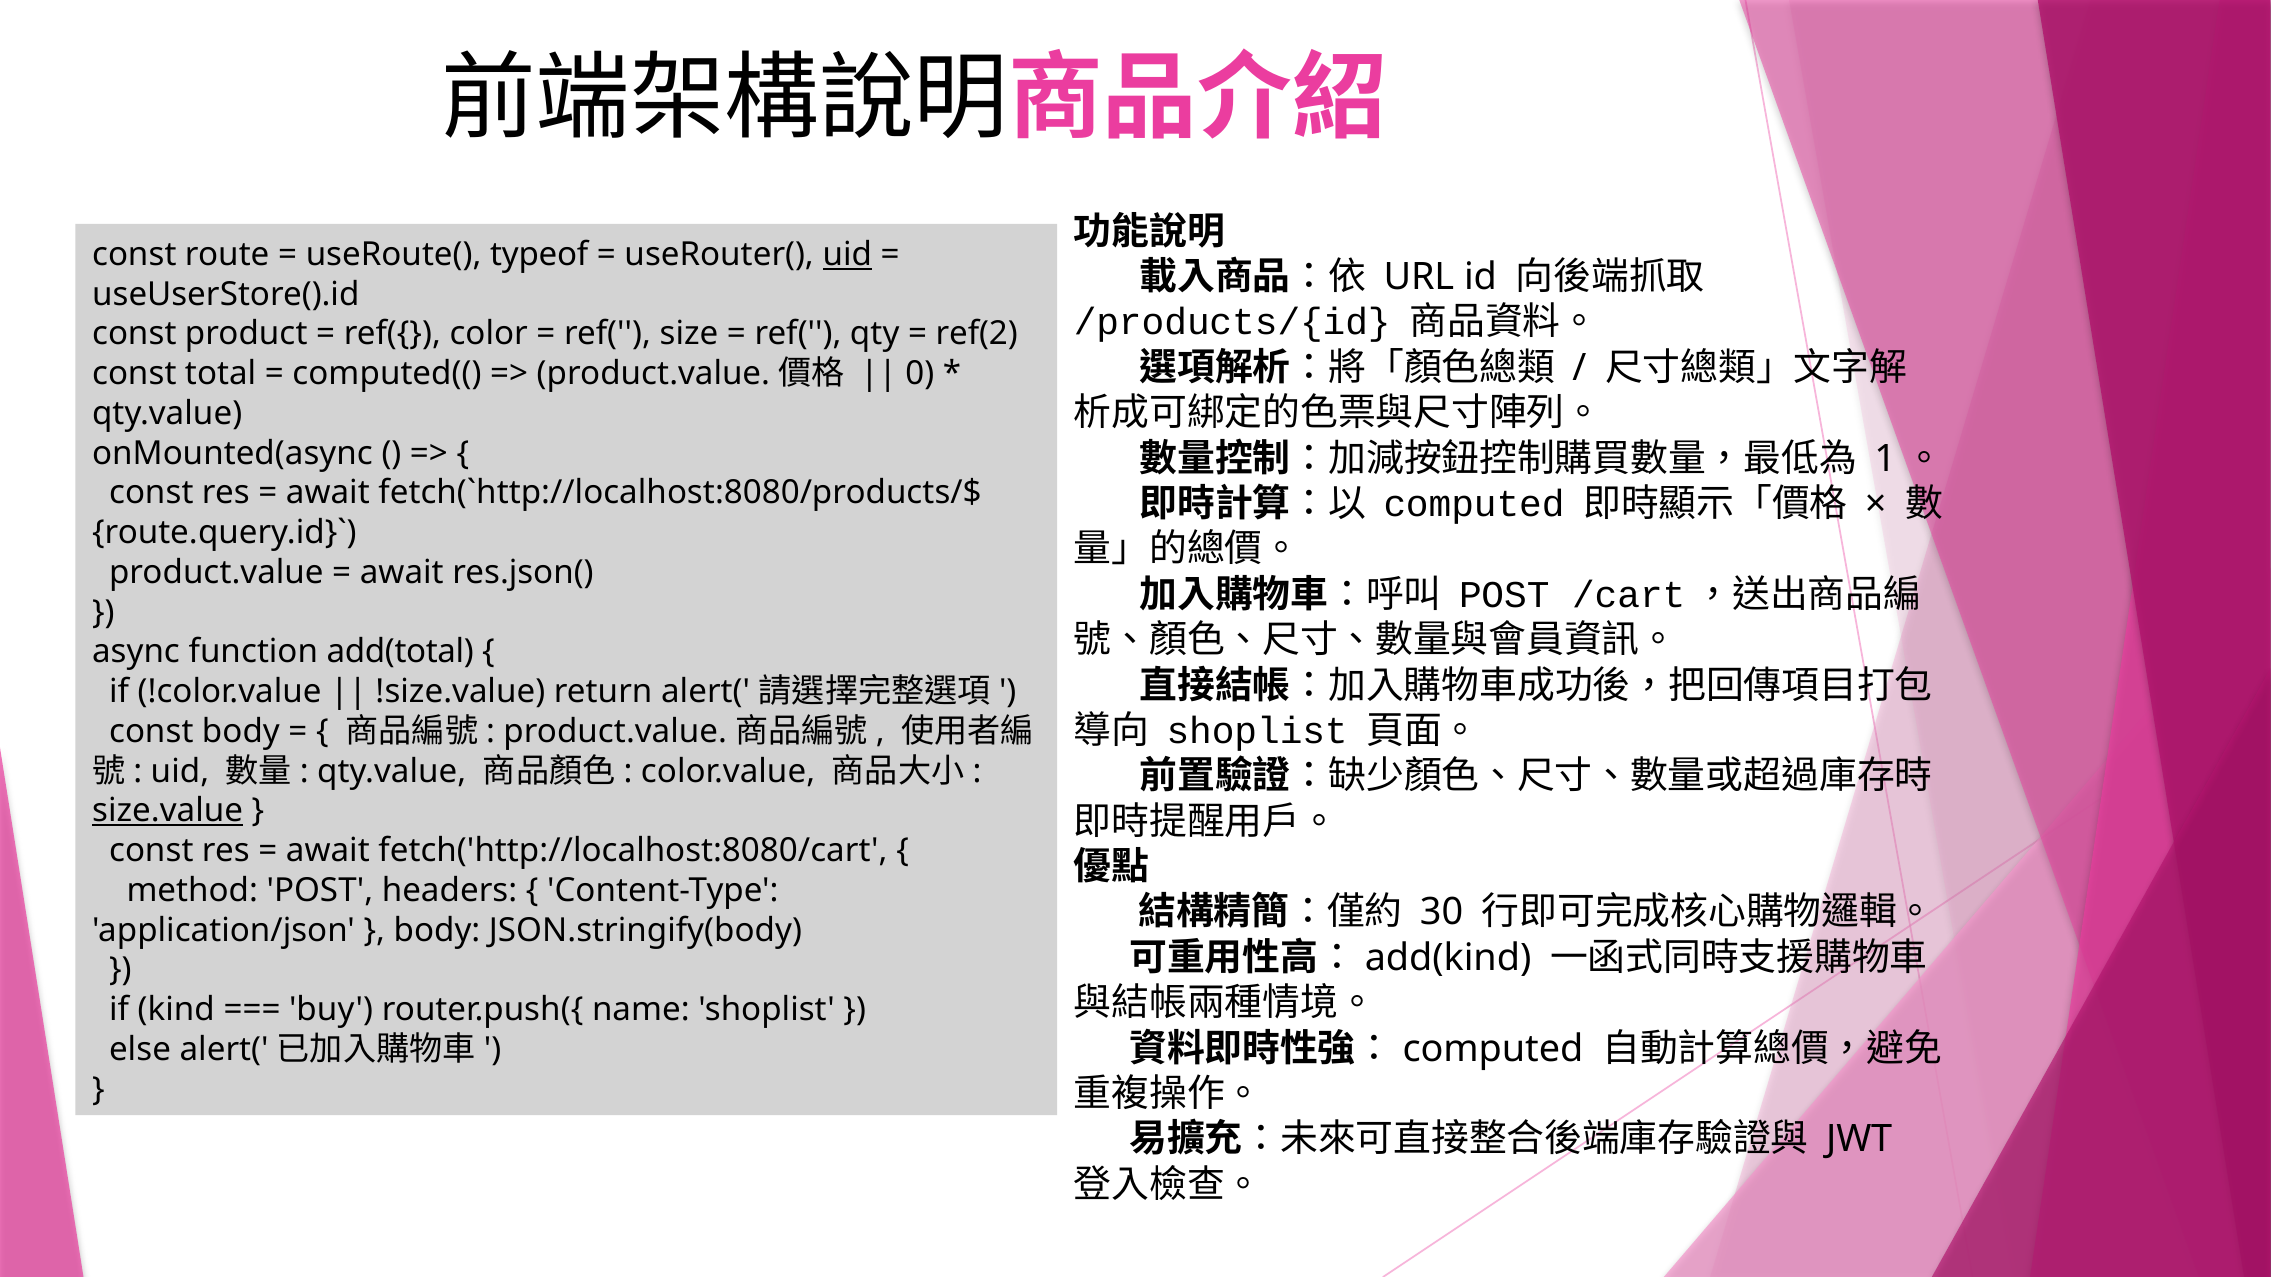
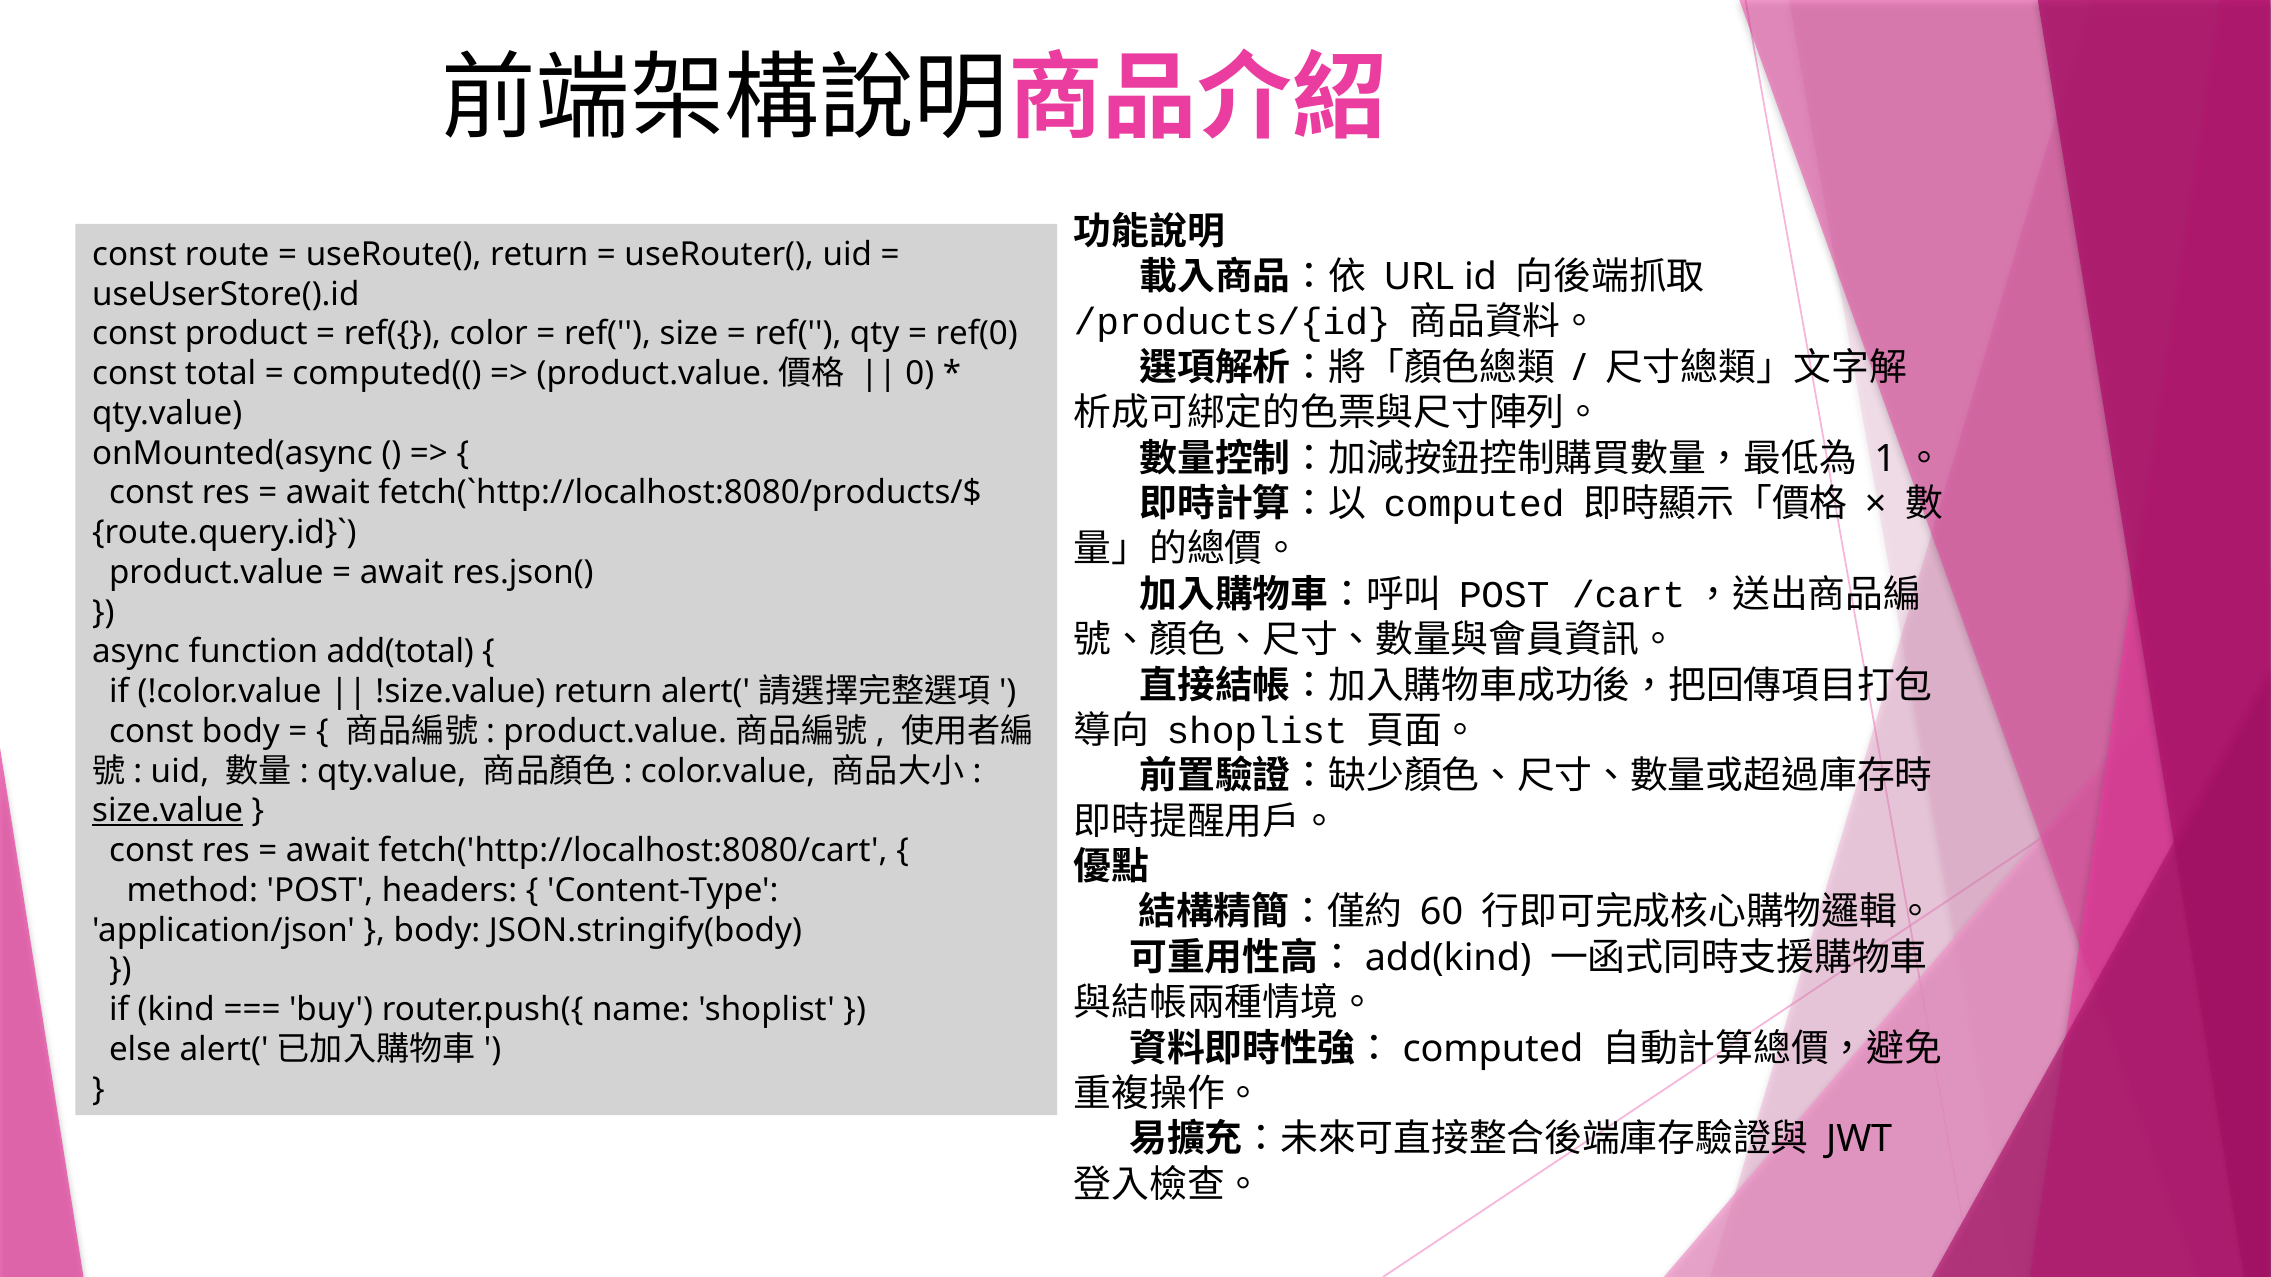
useRoute( typeof: typeof -> return (539, 255)
uid underline: present -> none (847, 255)
ref(2: ref(2 -> ref(0 (977, 334)
30: 30 -> 60 (1442, 913)
